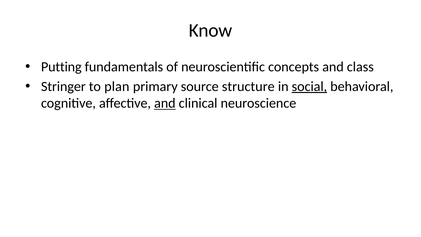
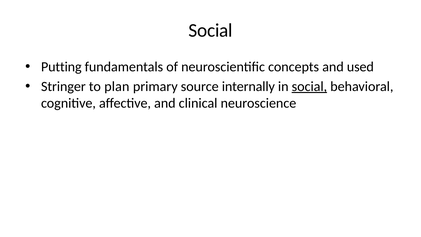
Know: Know -> Social (211, 31)
class: class -> used (360, 67)
structure: structure -> internally (248, 86)
and underline: present -> none (165, 103)
